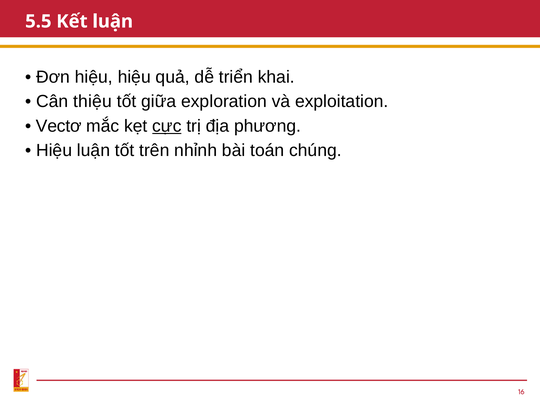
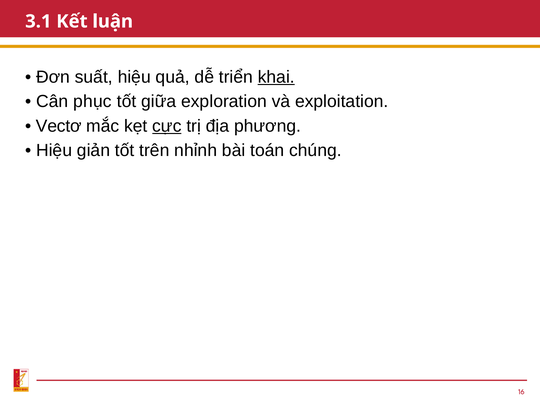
5.5: 5.5 -> 3.1 (38, 21)
Đơn hiệu: hiệu -> suất (94, 77)
khai underline: none -> present (276, 77)
thiệu: thiệu -> phục (92, 101)
Hiệu luận: luận -> giản (94, 150)
